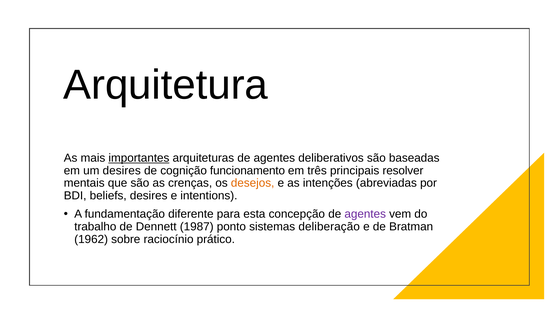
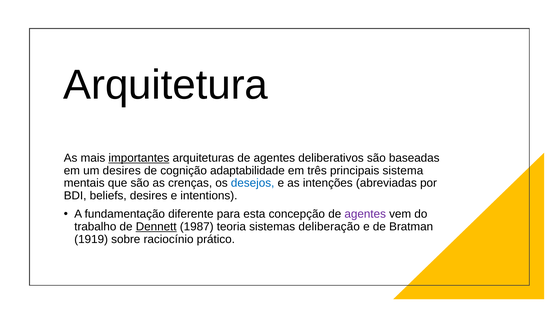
funcionamento: funcionamento -> adaptabilidade (247, 171)
resolver: resolver -> sistema (403, 171)
desejos colour: orange -> blue (253, 183)
Dennett underline: none -> present (156, 227)
ponto: ponto -> teoria (231, 227)
1962: 1962 -> 1919 (91, 240)
